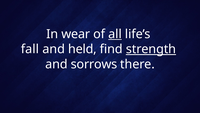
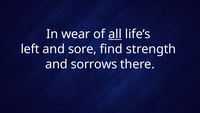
fall: fall -> left (30, 49)
held: held -> sore (82, 49)
strength underline: present -> none (151, 49)
